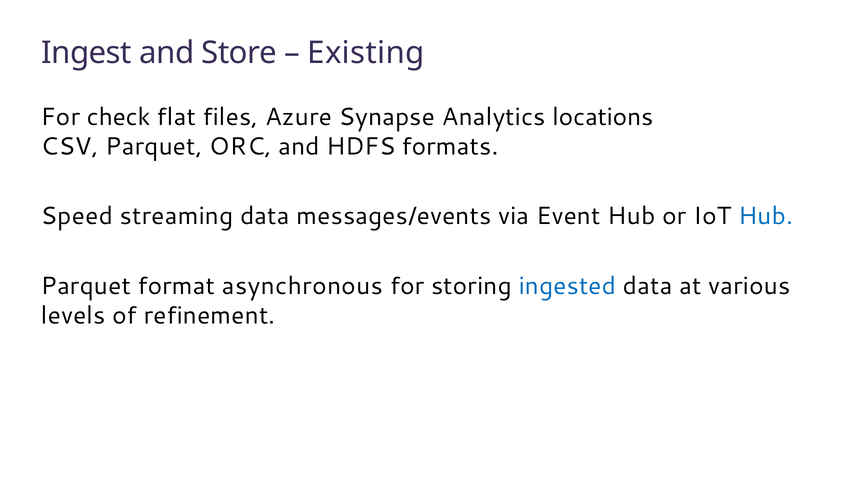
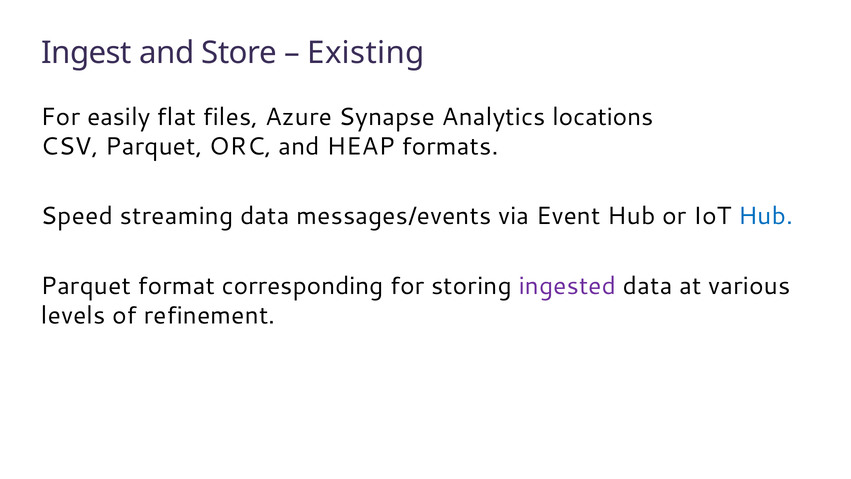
check: check -> easily (119, 117)
HDFS: HDFS -> HEAP (361, 147)
asynchronous: asynchronous -> corresponding (303, 286)
ingested colour: blue -> purple (567, 286)
